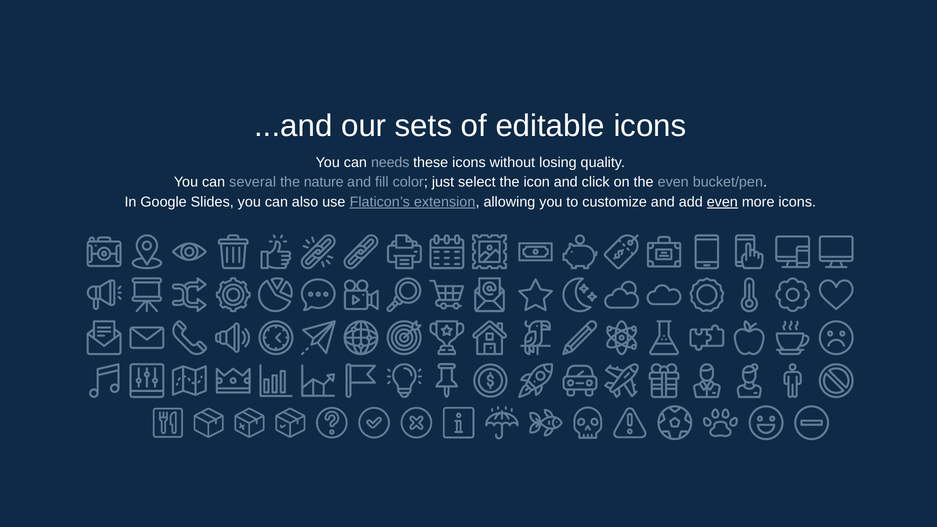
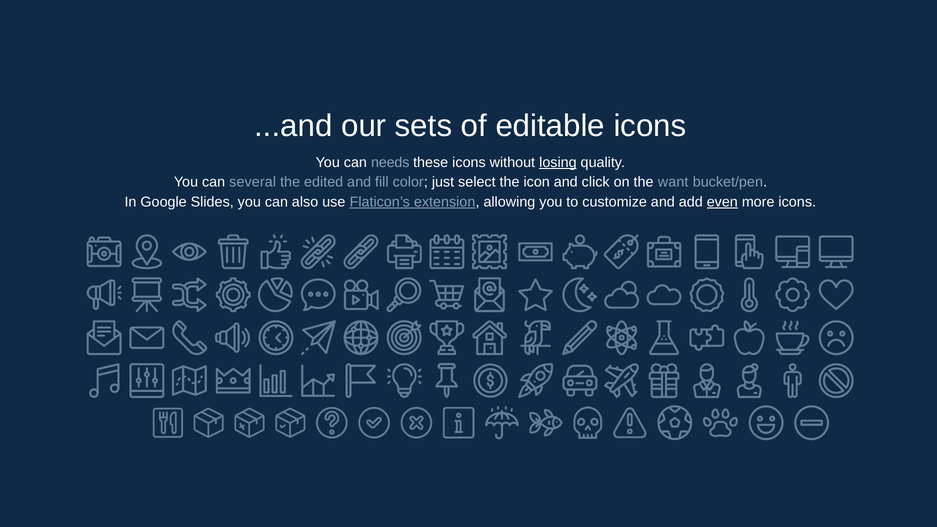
losing underline: none -> present (558, 162)
nature: nature -> edited (324, 182)
the even: even -> want (673, 182)
